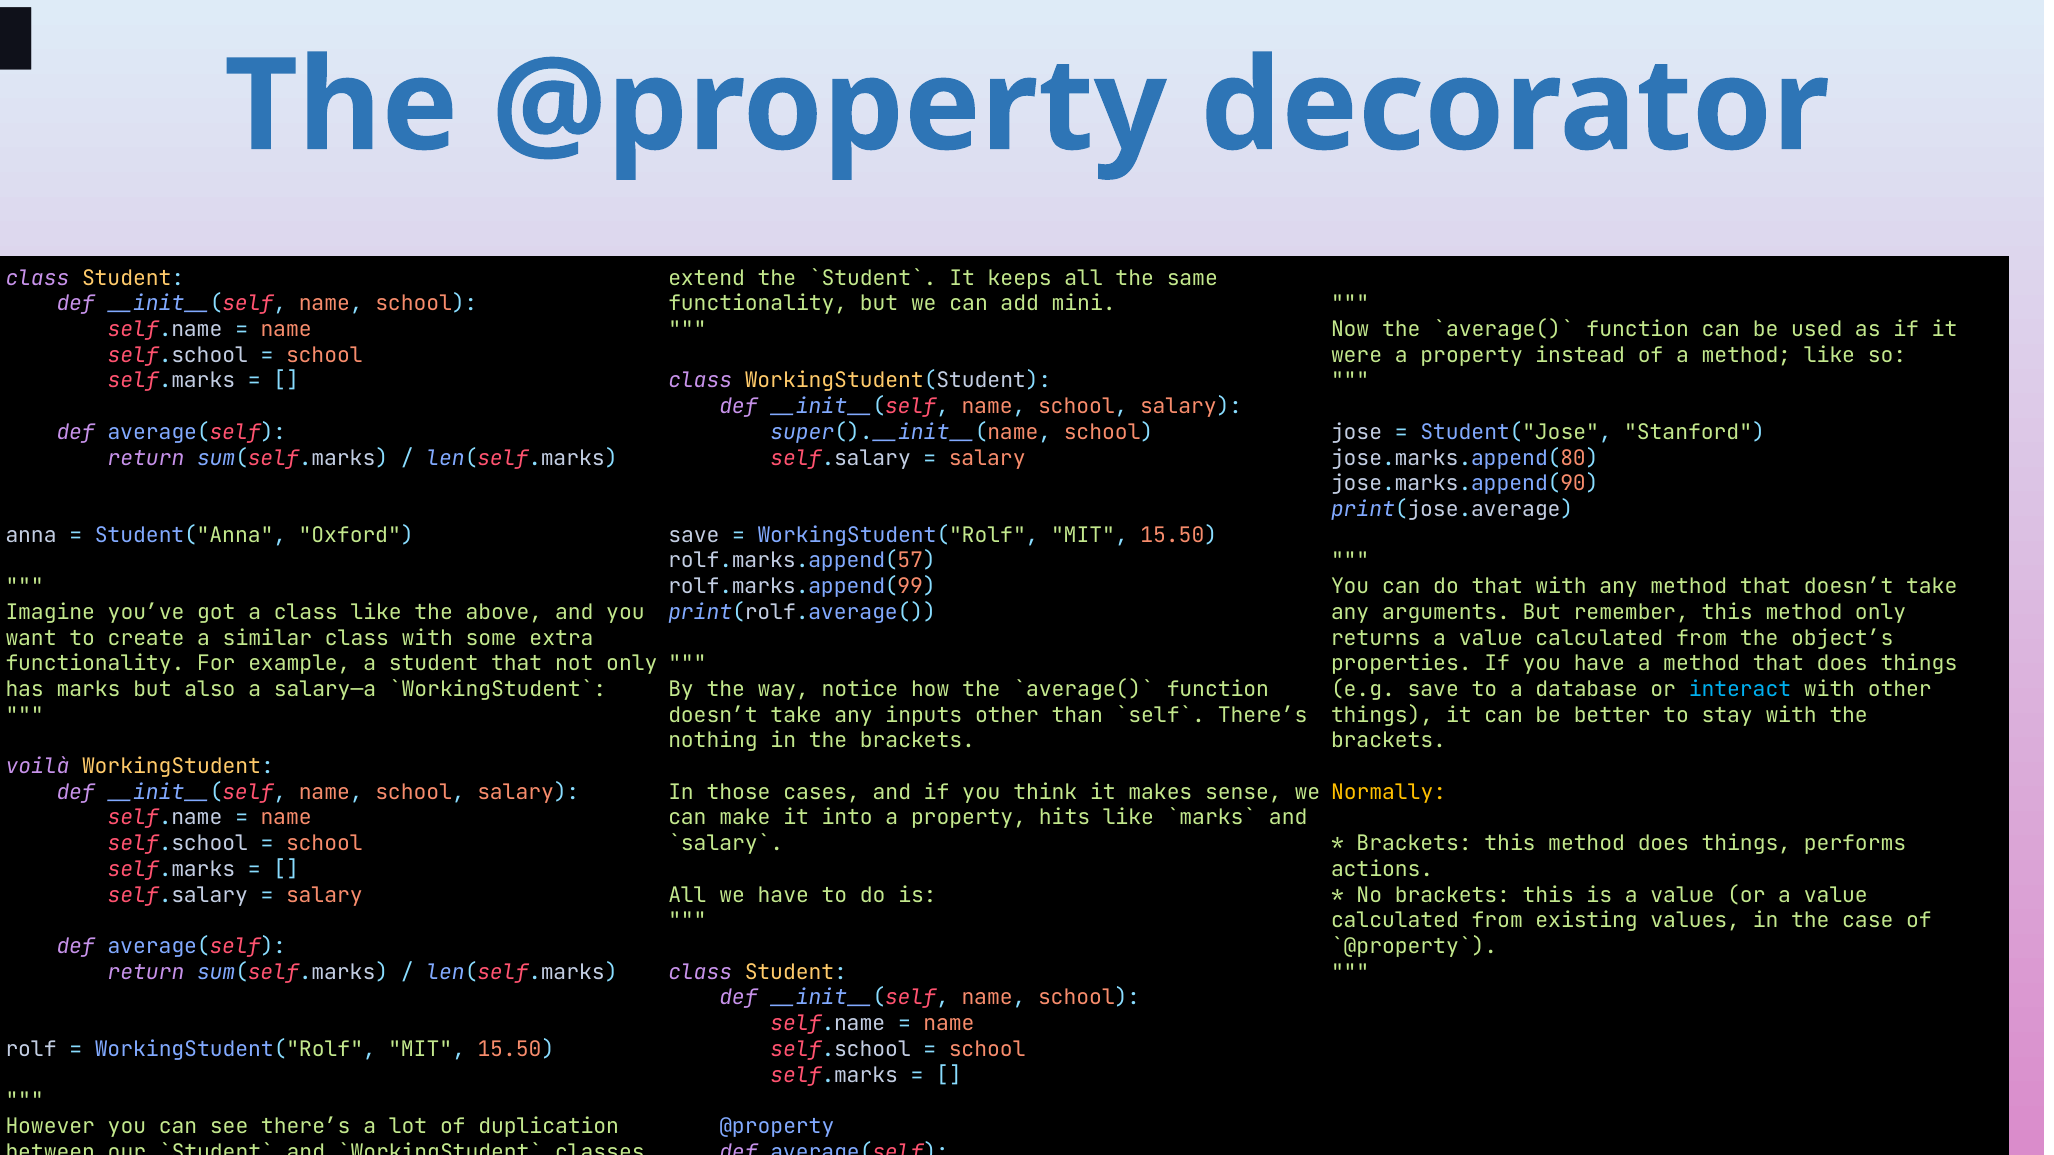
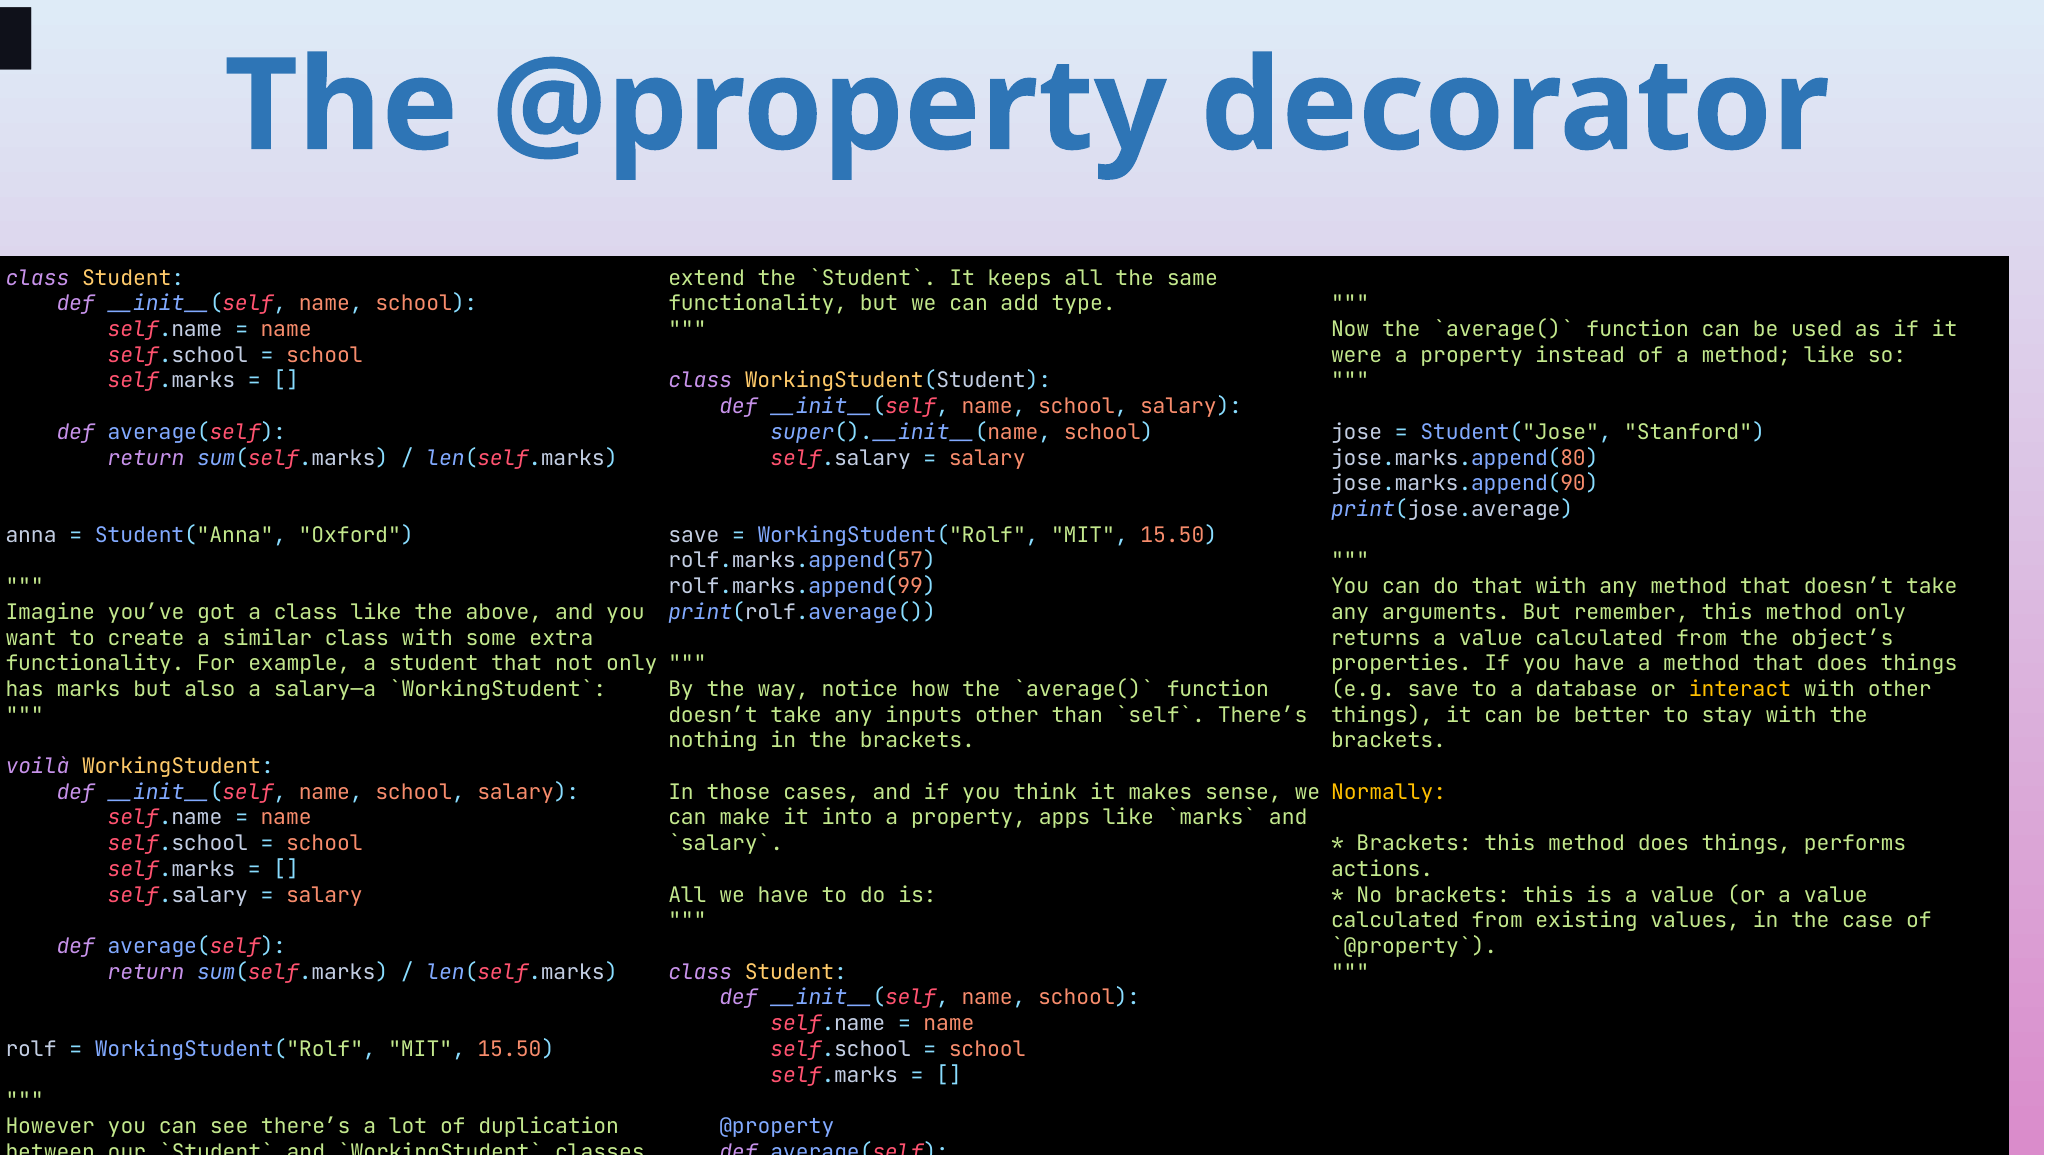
mini: mini -> type (1084, 304)
interact colour: light blue -> yellow (1740, 690)
hits: hits -> apps (1065, 818)
